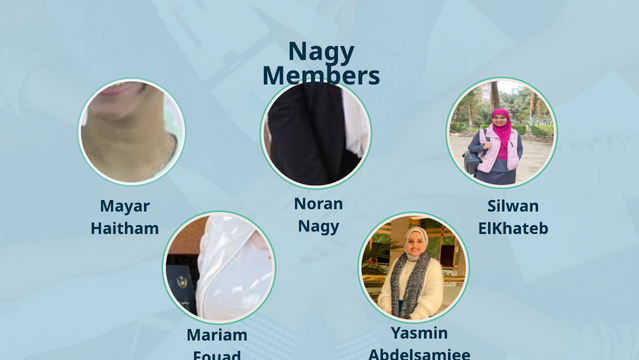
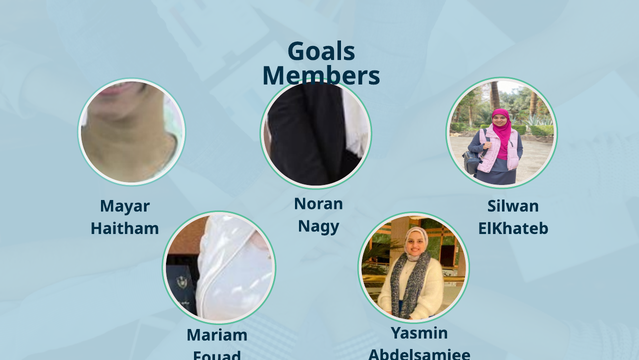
Nagy: Nagy -> Goals (321, 52)
